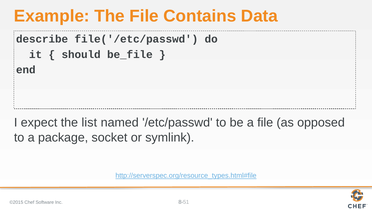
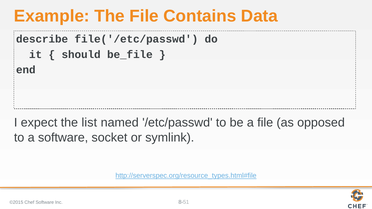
a package: package -> software (63, 138)
